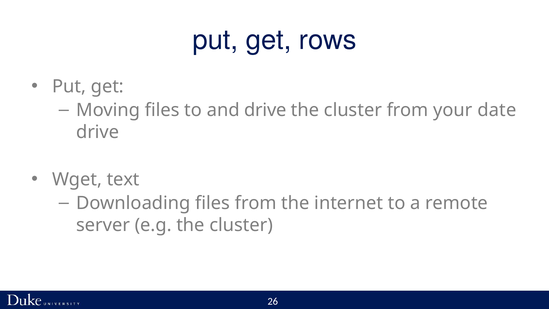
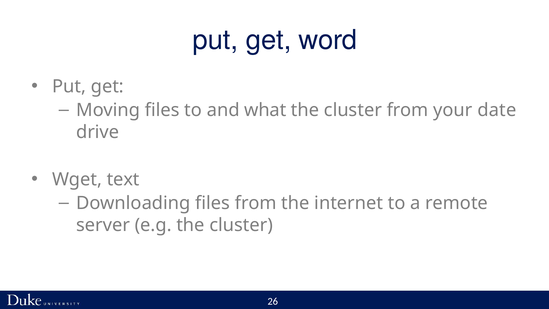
rows: rows -> word (328, 40)
and drive: drive -> what (265, 110)
